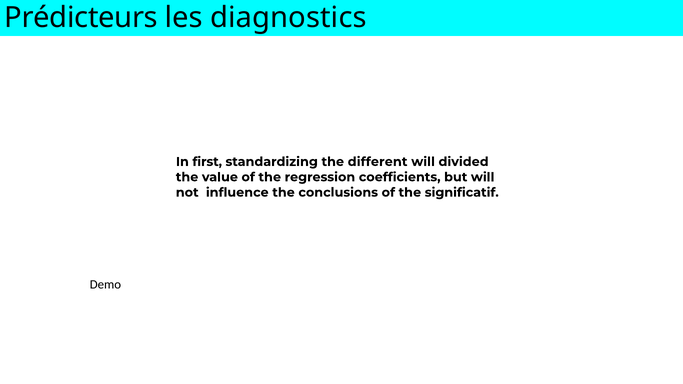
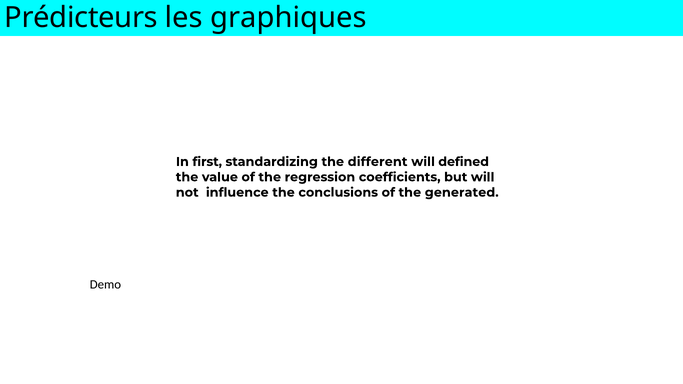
diagnostics: diagnostics -> graphiques (288, 18)
divided: divided -> defined (464, 162)
significatif: significatif -> generated (462, 193)
